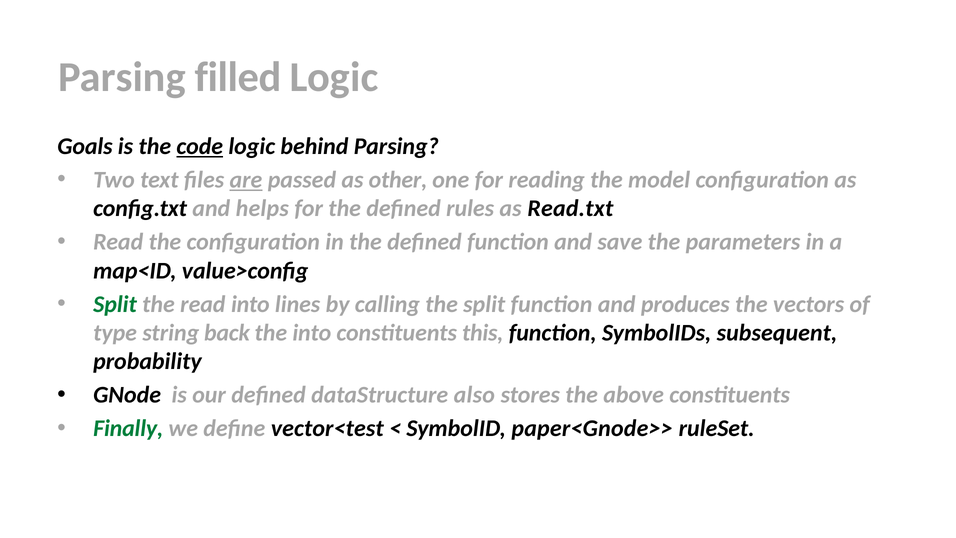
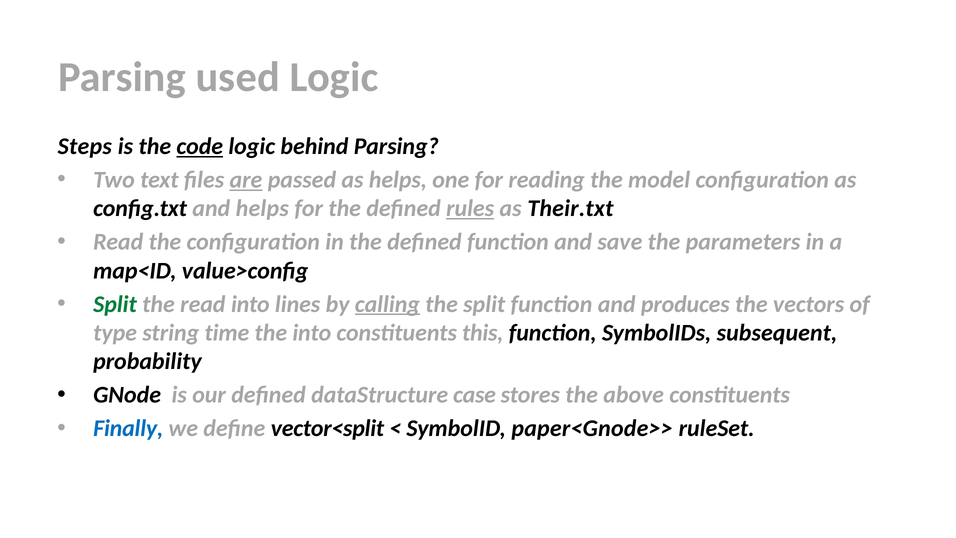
filled: filled -> used (238, 77)
Goals: Goals -> Steps (85, 146)
as other: other -> helps (398, 180)
rules underline: none -> present (470, 208)
Read.txt: Read.txt -> Their.txt (570, 208)
calling underline: none -> present (387, 304)
back: back -> time (227, 333)
also: also -> case (475, 395)
Finally colour: green -> blue (128, 428)
vector<test: vector<test -> vector<split (327, 428)
